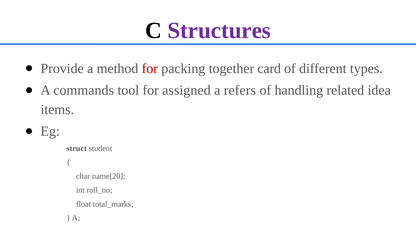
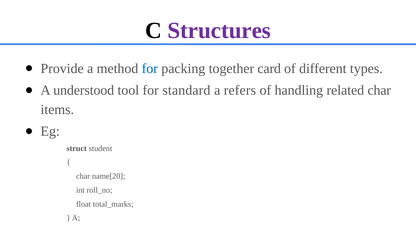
for colour: red -> blue (150, 68)
commands: commands -> understood (84, 90)
assigned: assigned -> standard (186, 90)
related idea: idea -> char (379, 90)
